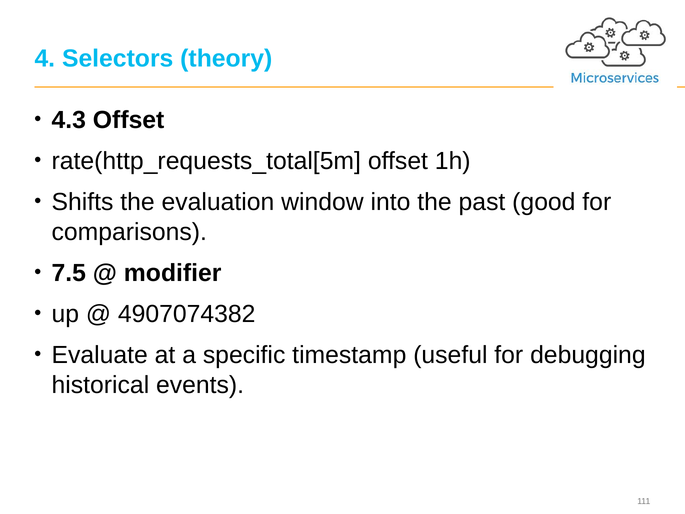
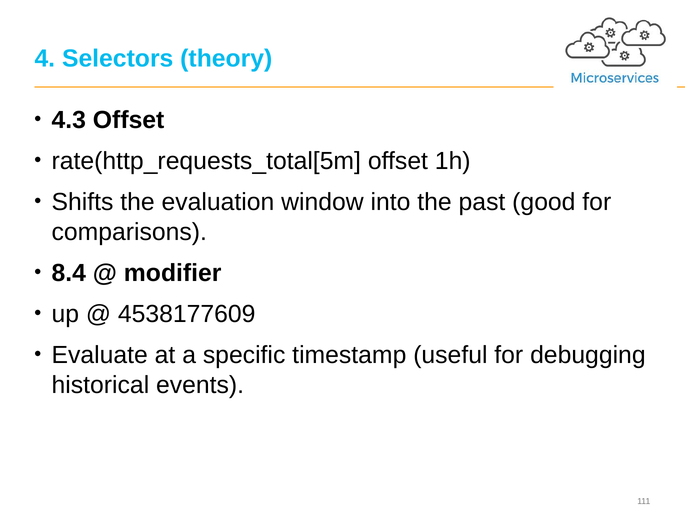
7.5: 7.5 -> 8.4 (69, 273)
4907074382: 4907074382 -> 4538177609 (187, 314)
